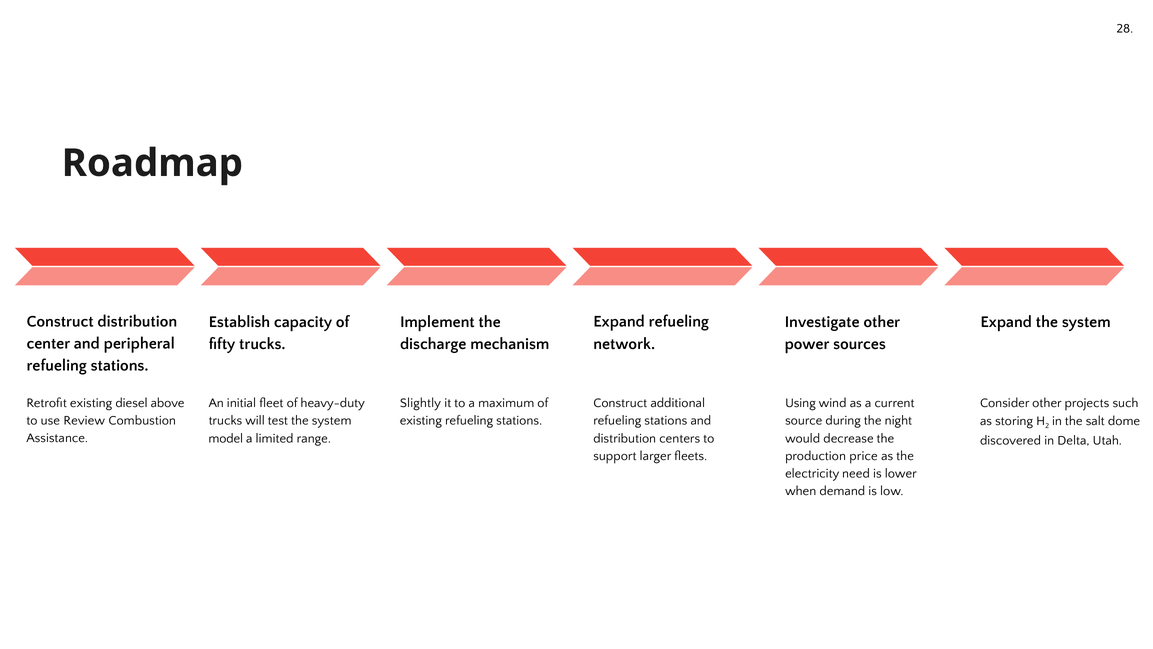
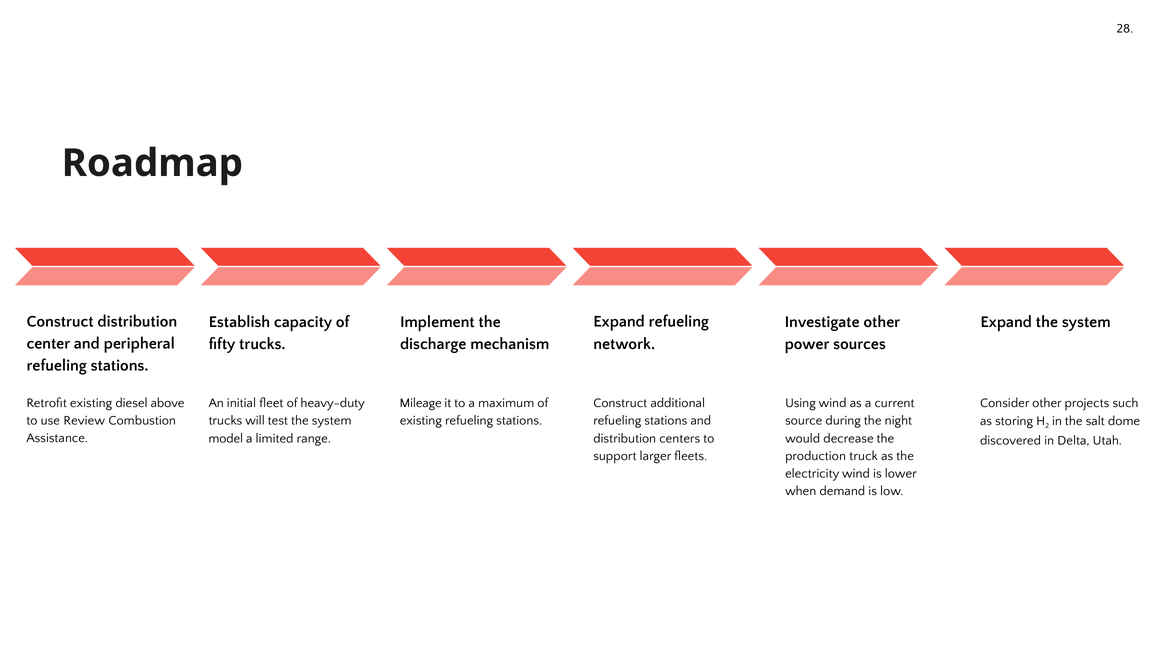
Slightly: Slightly -> Mileage (421, 403)
price: price -> truck (864, 456)
electricity need: need -> wind (856, 473)
